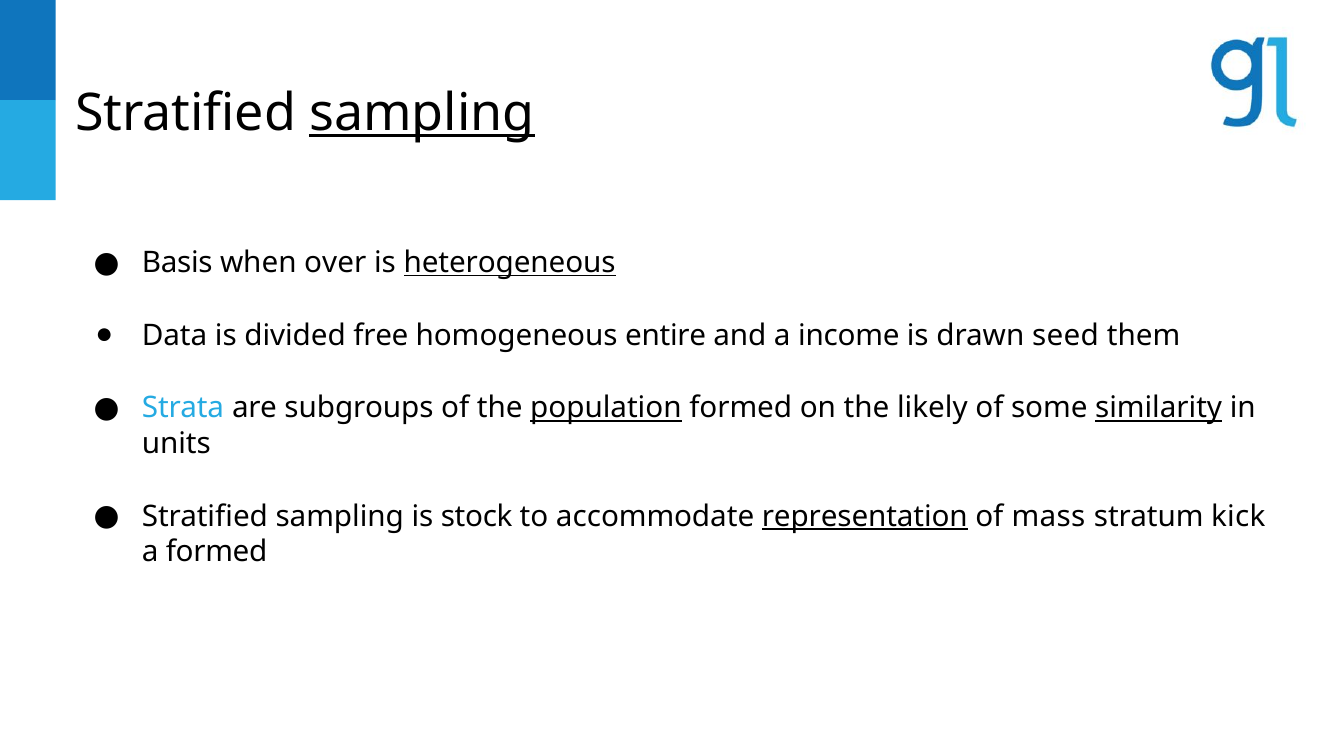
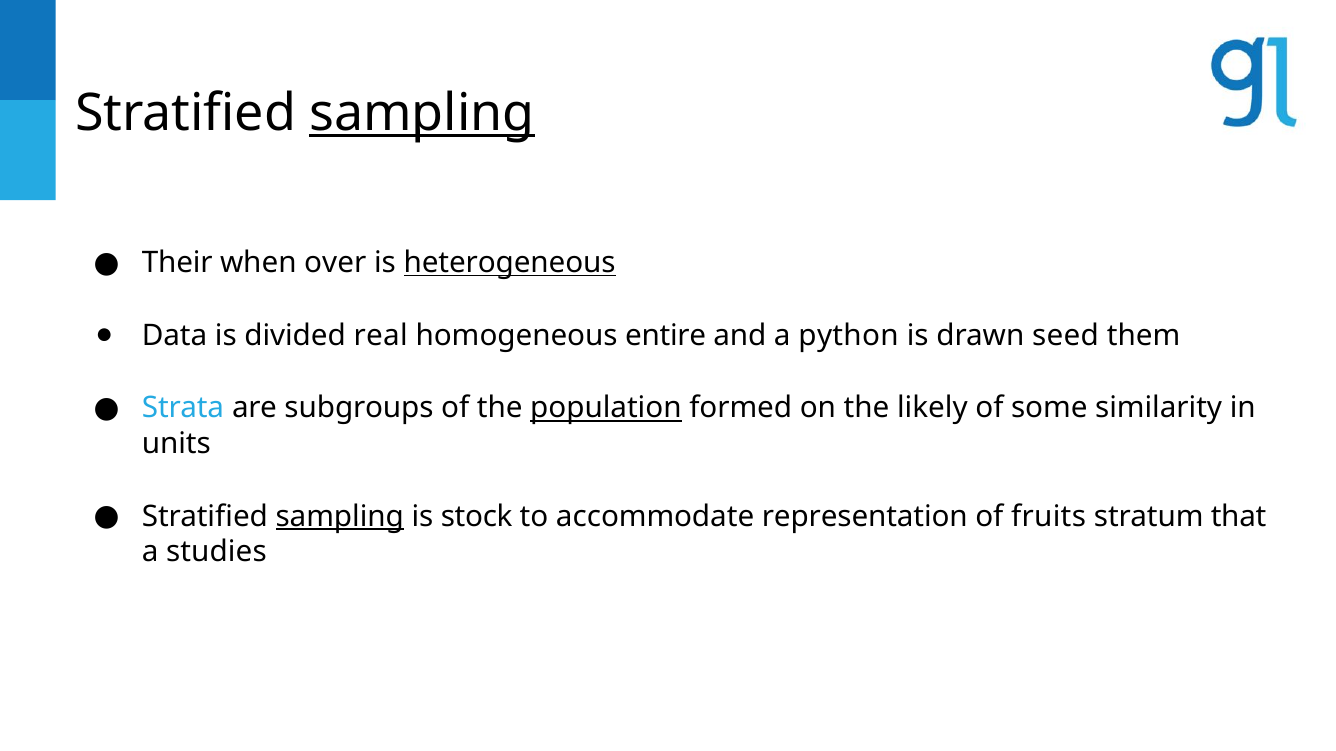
Basis: Basis -> Their (177, 263)
free: free -> real (381, 336)
income: income -> python (849, 336)
similarity underline: present -> none (1159, 408)
sampling underline: none -> present (340, 517)
representation underline: present -> none (865, 517)
mass: mass -> fruits (1049, 517)
kick: kick -> that (1239, 517)
a formed: formed -> studies (216, 552)
